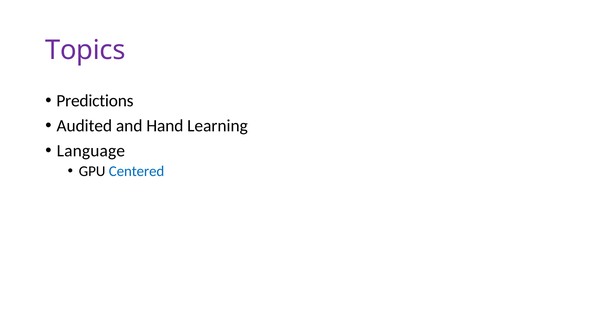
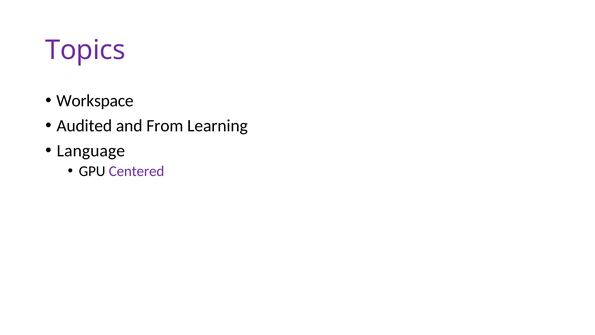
Predictions: Predictions -> Workspace (95, 101)
Hand: Hand -> From (165, 126)
Centered colour: blue -> purple (137, 171)
